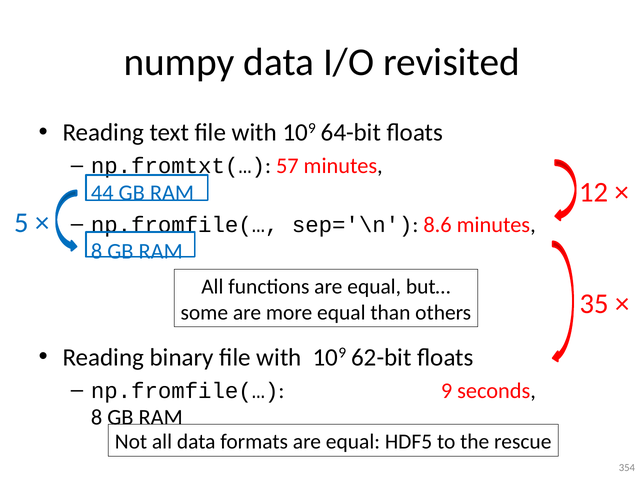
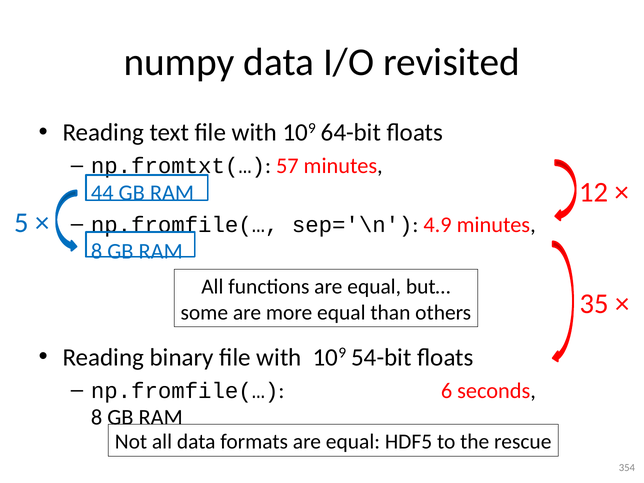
8.6: 8.6 -> 4.9 (437, 225)
62-bit: 62-bit -> 54-bit (381, 357)
9: 9 -> 6 (447, 391)
